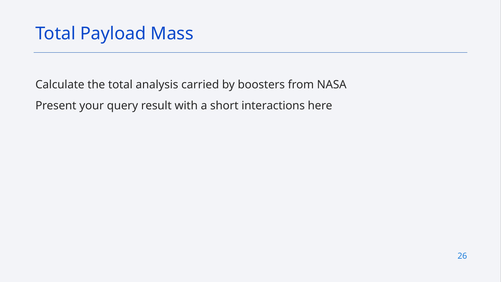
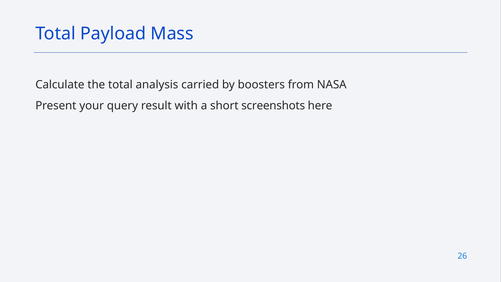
interactions: interactions -> screenshots (273, 106)
